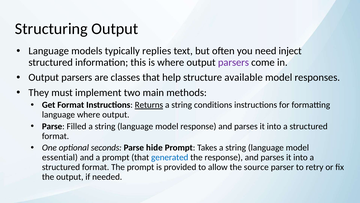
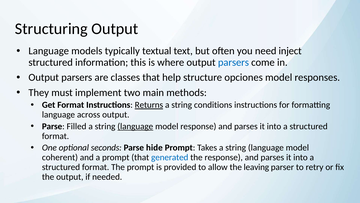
replies: replies -> textual (157, 51)
parsers colour: purple -> blue (233, 62)
available: available -> opciones (244, 77)
language where: where -> across (89, 114)
language underline: none -> present (135, 126)
essential: essential -> coherent (60, 157)
source: source -> leaving (256, 167)
